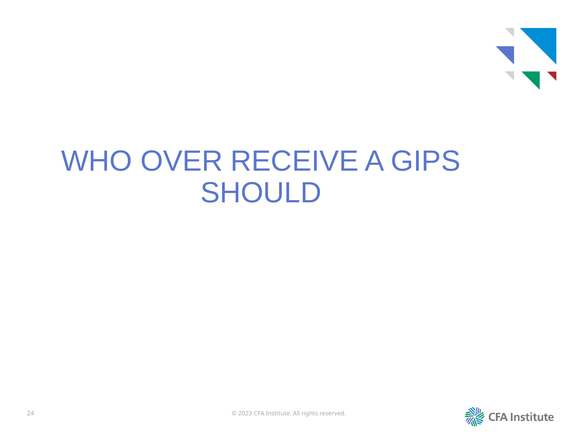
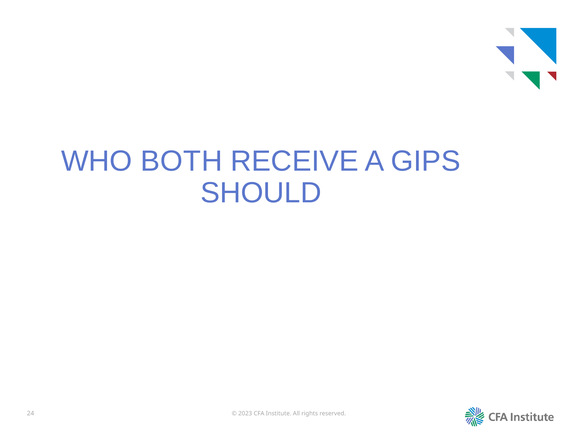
OVER: OVER -> BOTH (181, 161)
